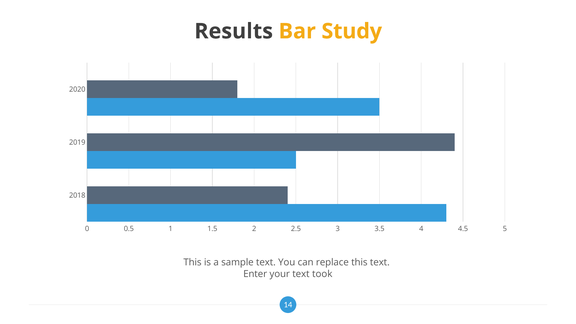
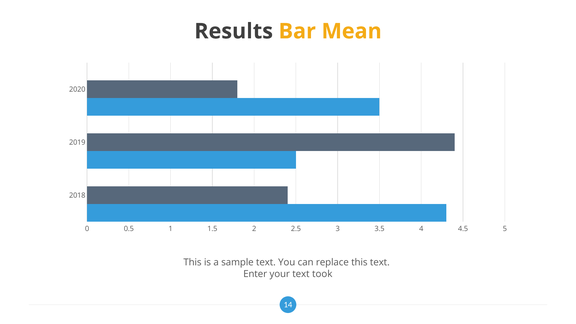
Study: Study -> Mean (352, 31)
